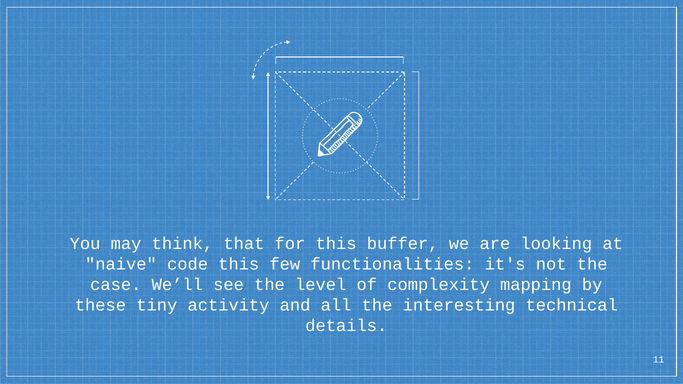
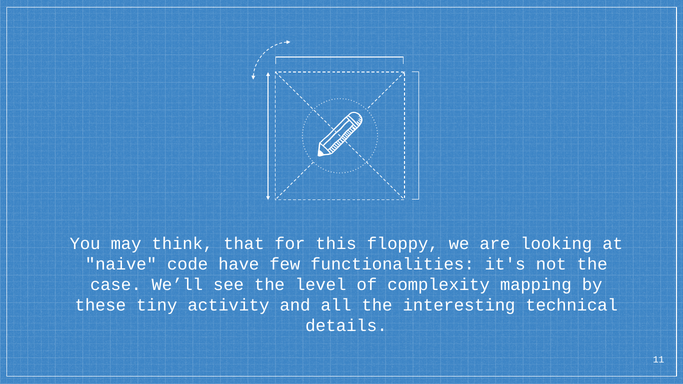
buffer: buffer -> floppy (403, 244)
code this: this -> have (239, 264)
